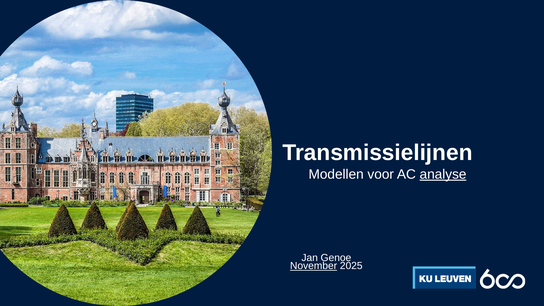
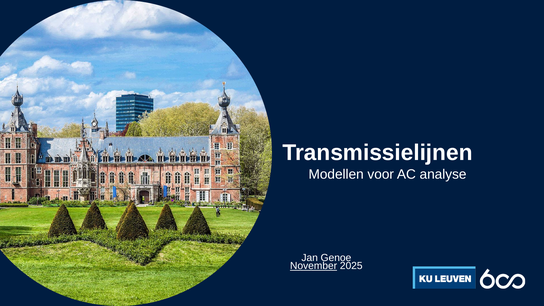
analyse underline: present -> none (443, 174)
